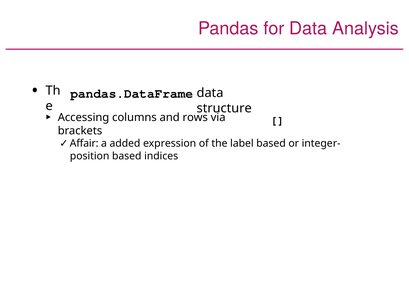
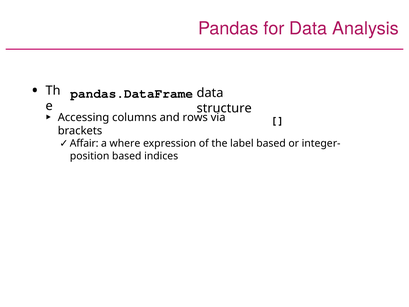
added: added -> where (125, 143)
